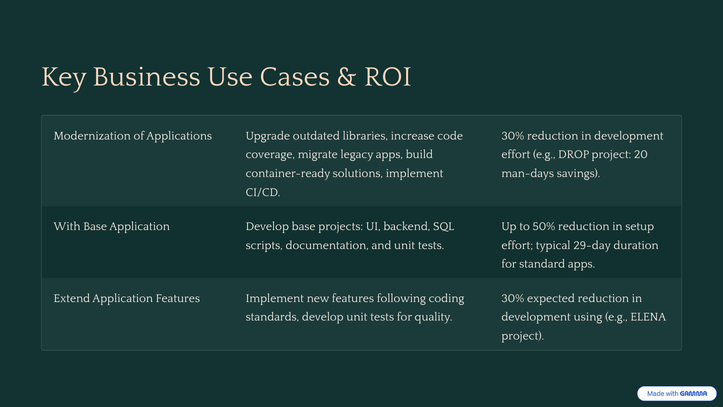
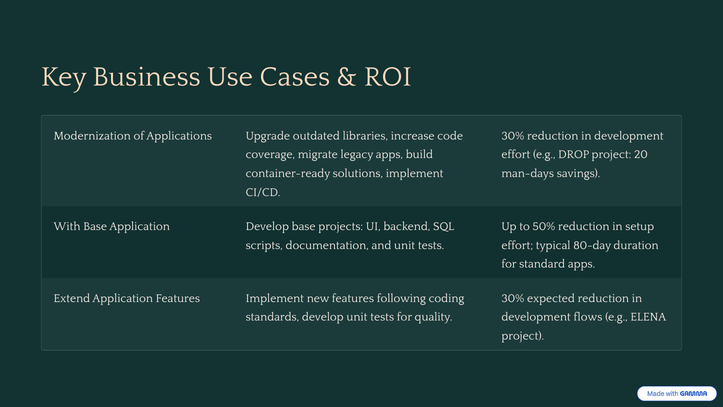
29-day: 29-day -> 80-day (592, 245)
using: using -> flows (588, 317)
